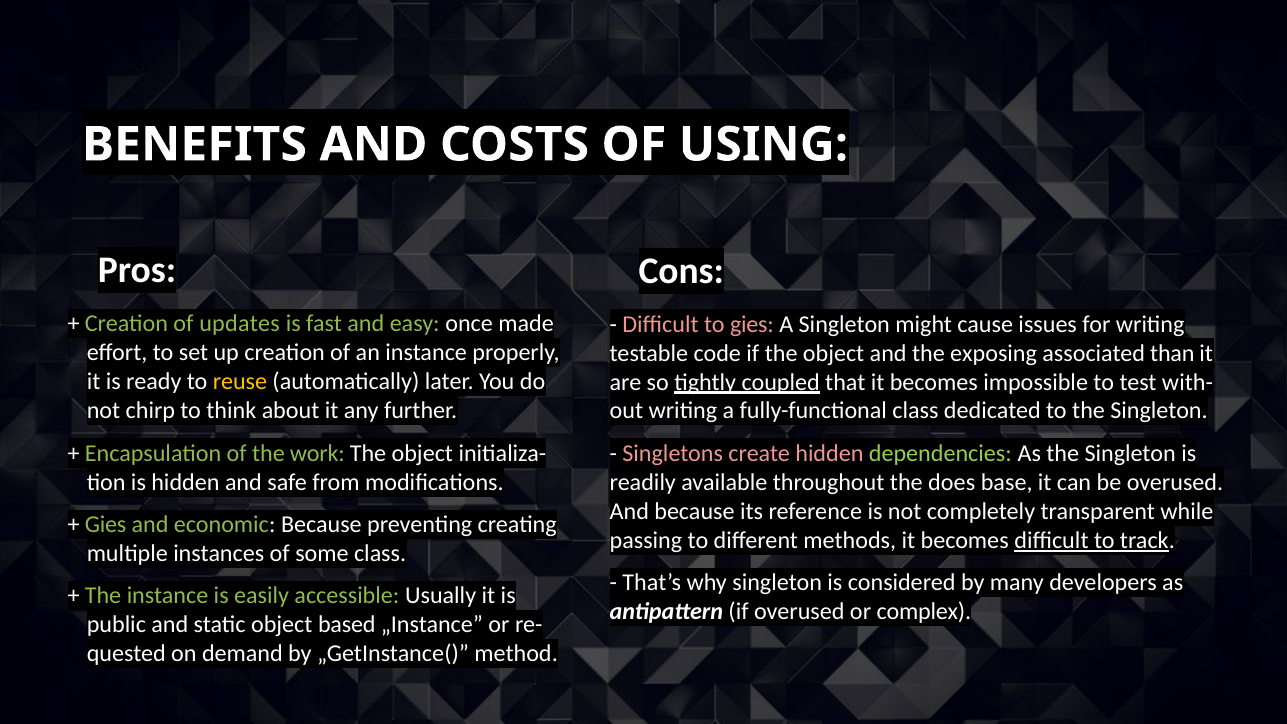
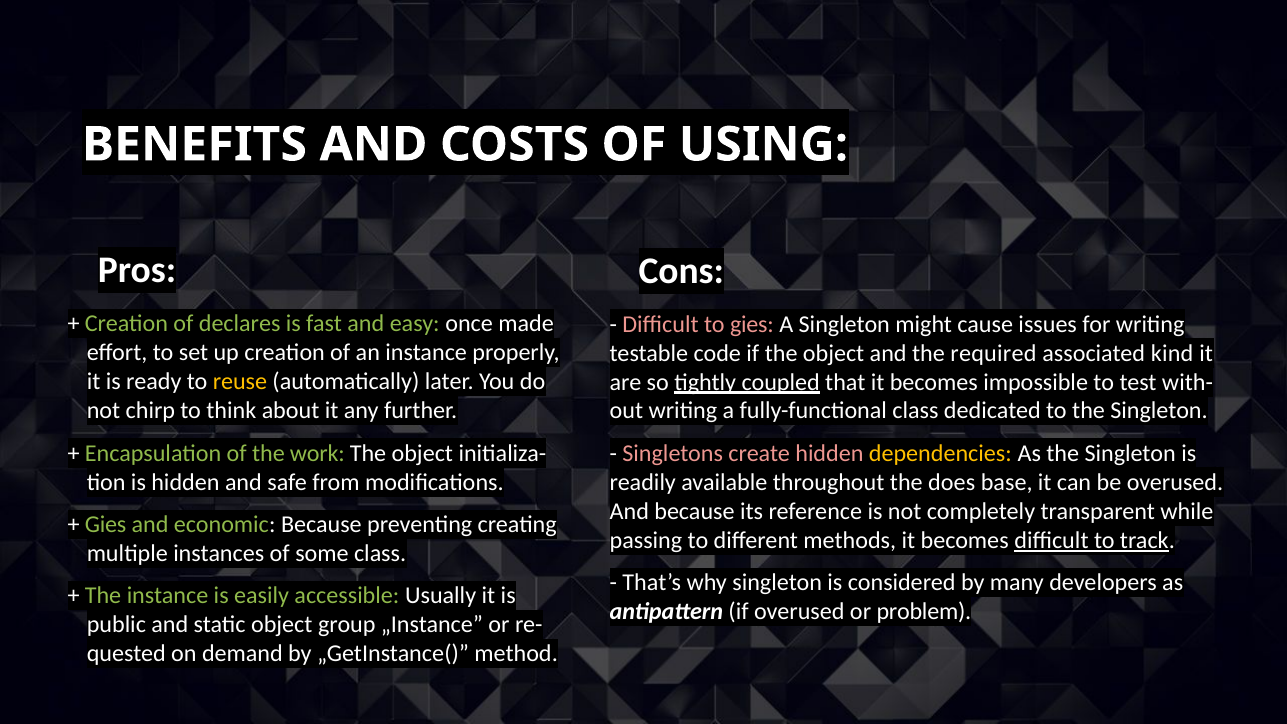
updates: updates -> declares (240, 324)
exposing: exposing -> required (993, 353)
than: than -> kind (1172, 353)
dependencies colour: light green -> yellow (940, 453)
complex: complex -> problem (924, 612)
based: based -> group (347, 625)
